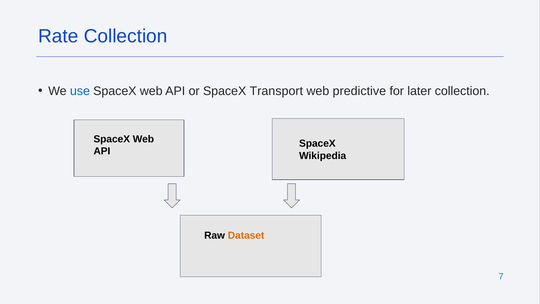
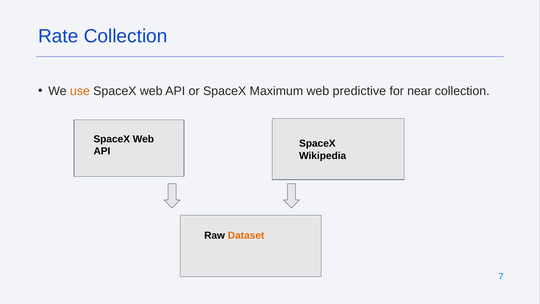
use colour: blue -> orange (80, 91)
Transport: Transport -> Maximum (276, 91)
later: later -> near (419, 91)
